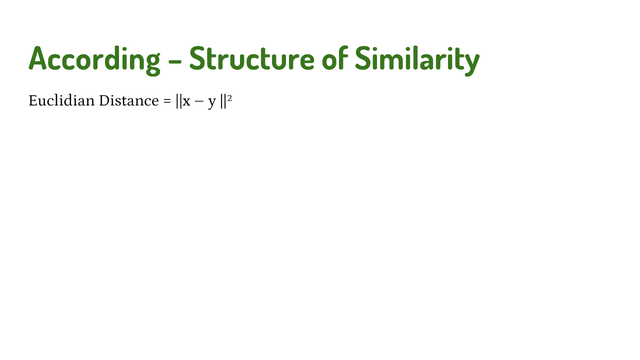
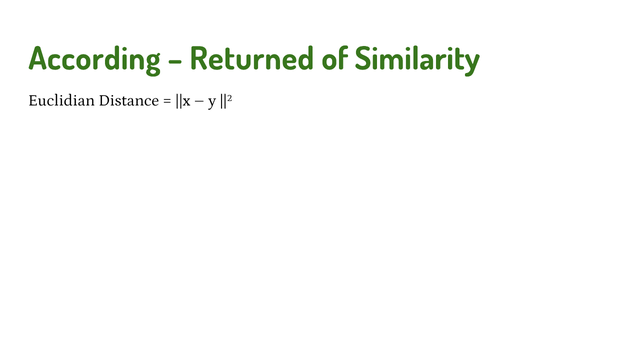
Structure: Structure -> Returned (252, 59)
